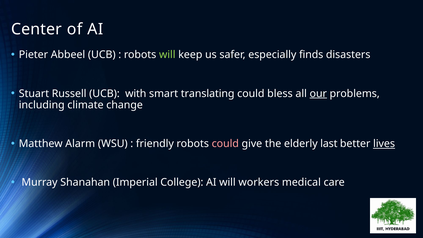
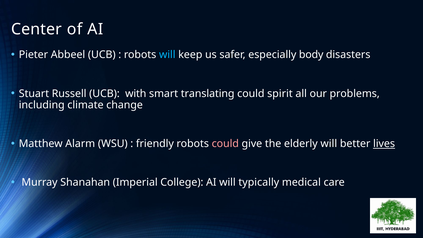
will colour: light green -> light blue (167, 55)
finds: finds -> body (311, 55)
bless: bless -> spirit (280, 94)
our underline: present -> none (318, 94)
elderly last: last -> will (329, 144)
workers: workers -> typically (259, 182)
